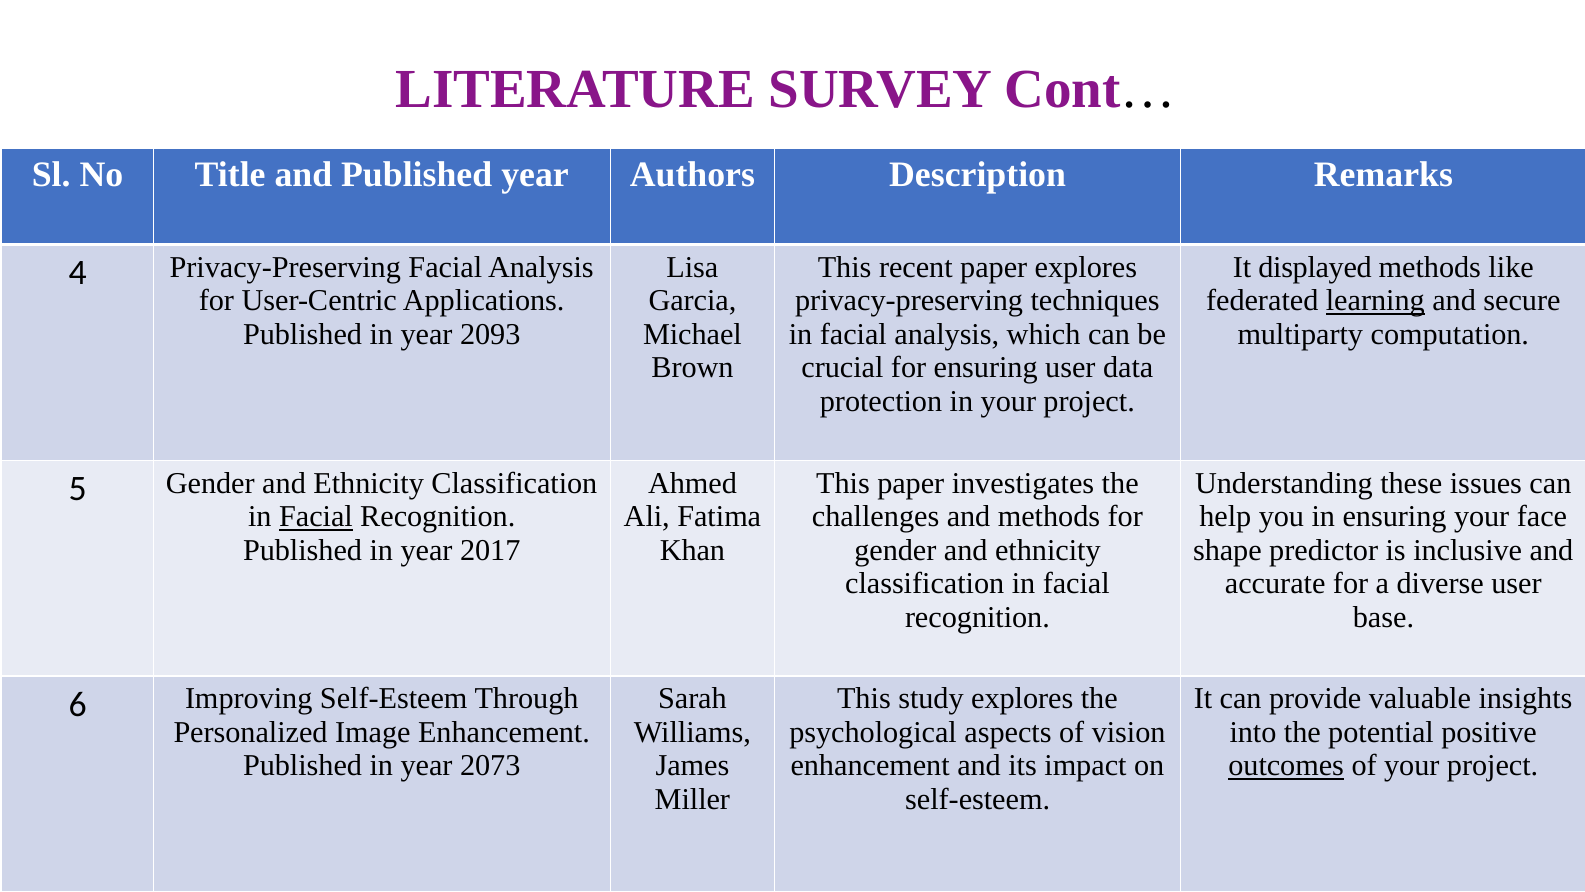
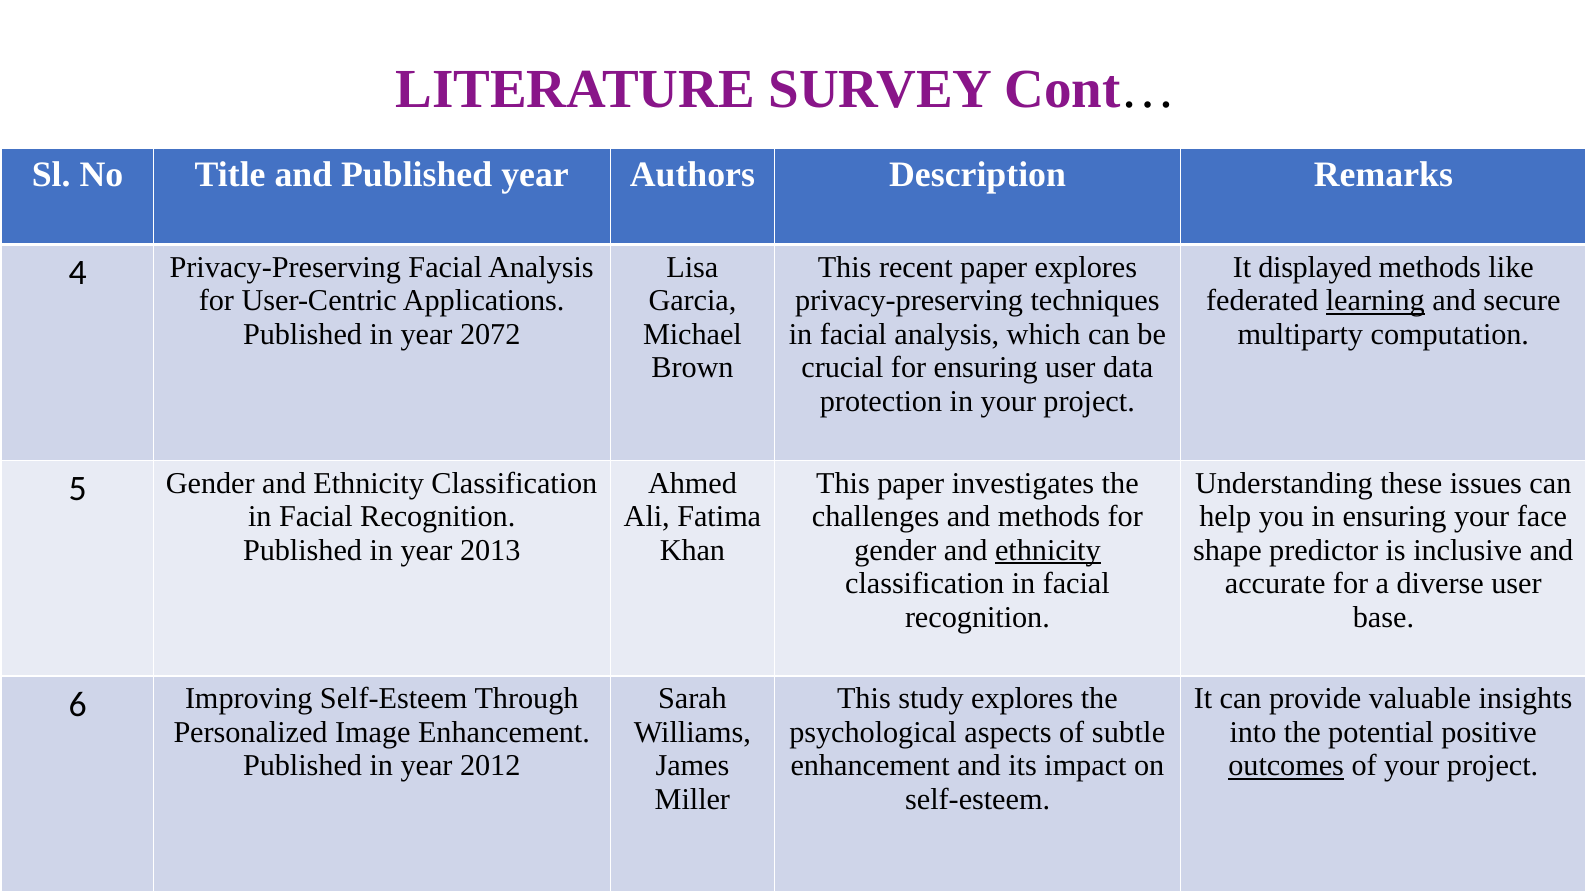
2093: 2093 -> 2072 (490, 334)
Facial underline: present -> none (316, 516)
2017: 2017 -> 2013 (490, 550)
ethnicity underline: none -> present (1048, 550)
vision: vision -> subtle (1129, 732)
2073: 2073 -> 2012 (490, 766)
